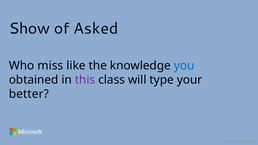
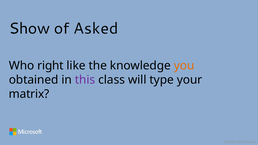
miss: miss -> right (50, 66)
you colour: blue -> orange (184, 66)
better: better -> matrix (29, 94)
